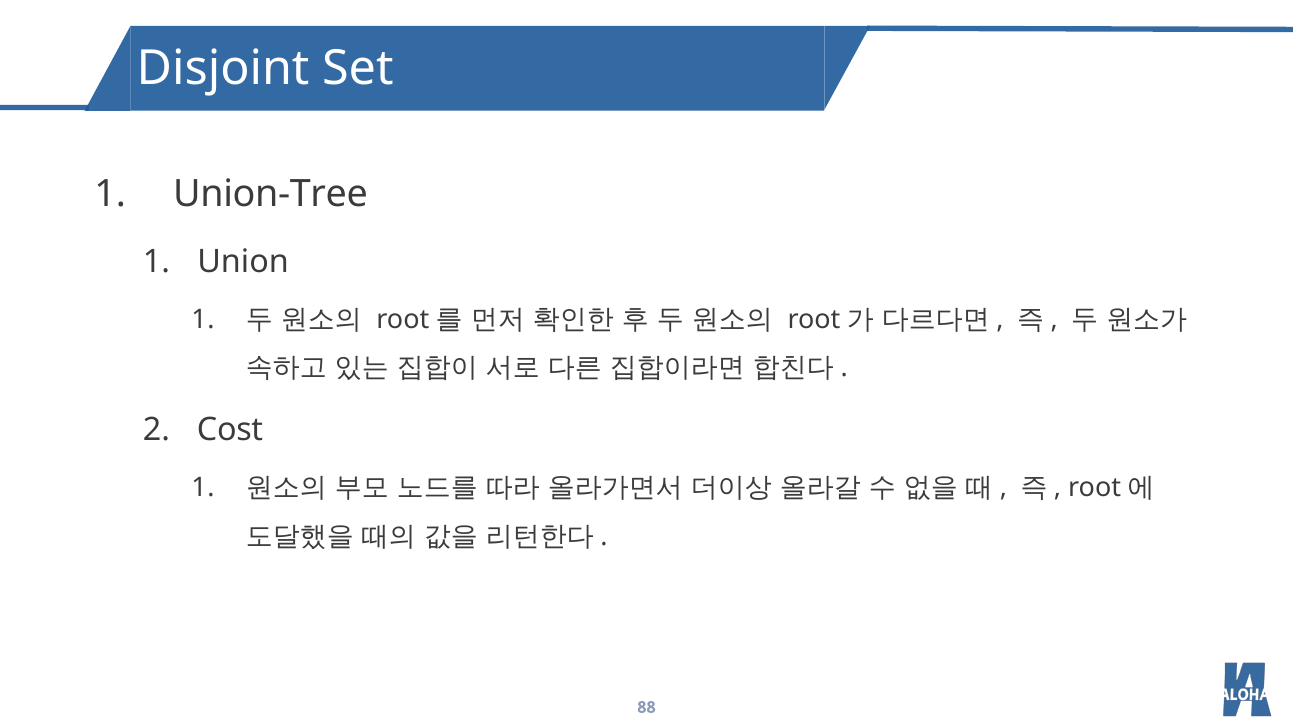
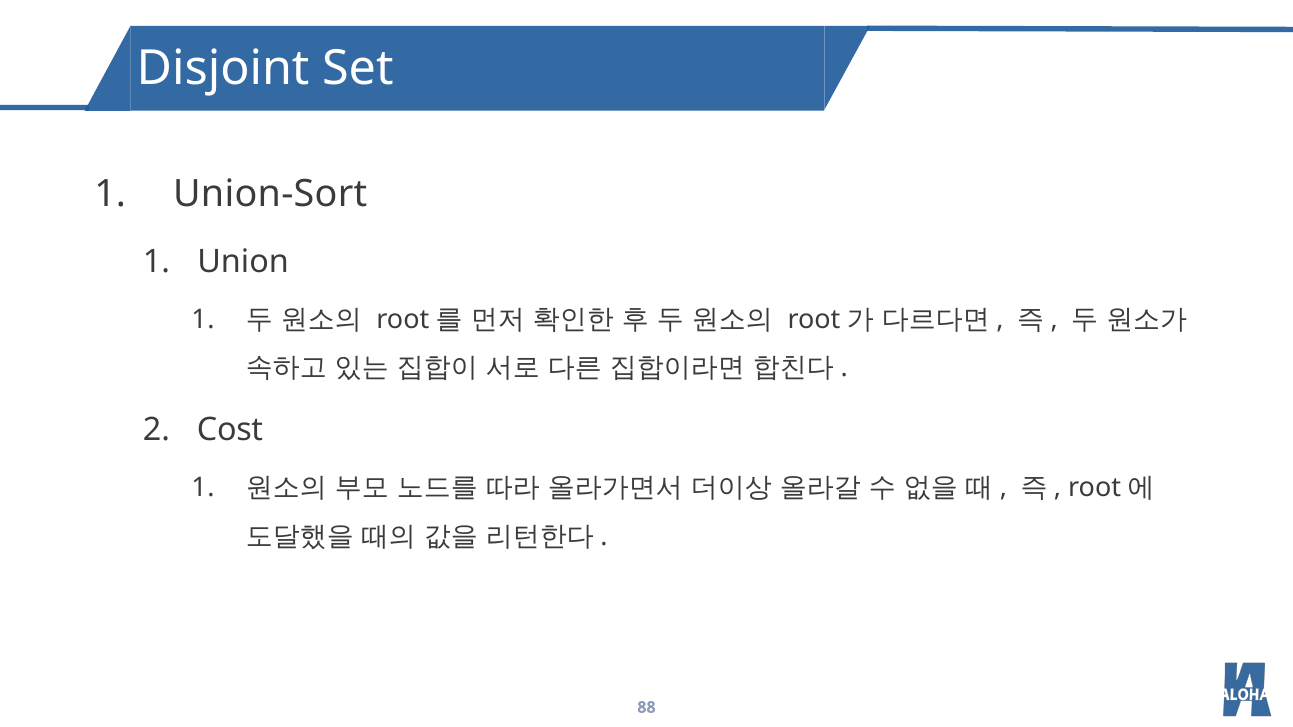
Union-Tree: Union-Tree -> Union-Sort (270, 194)
